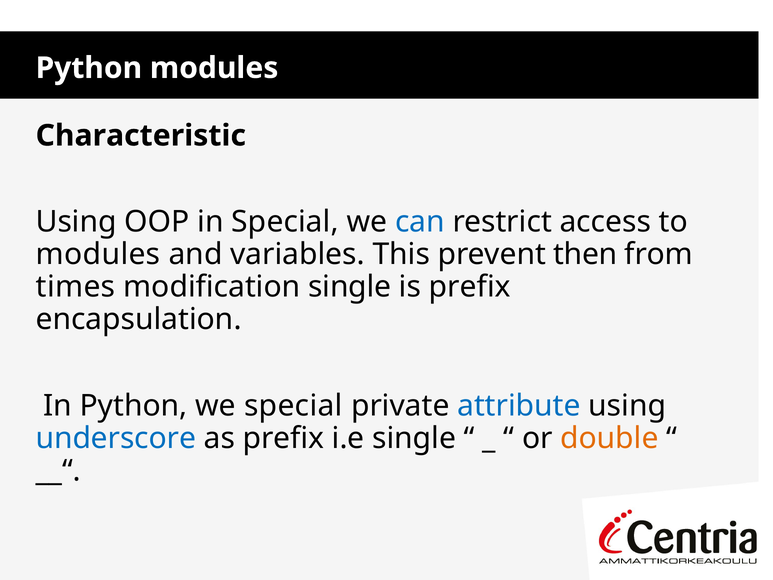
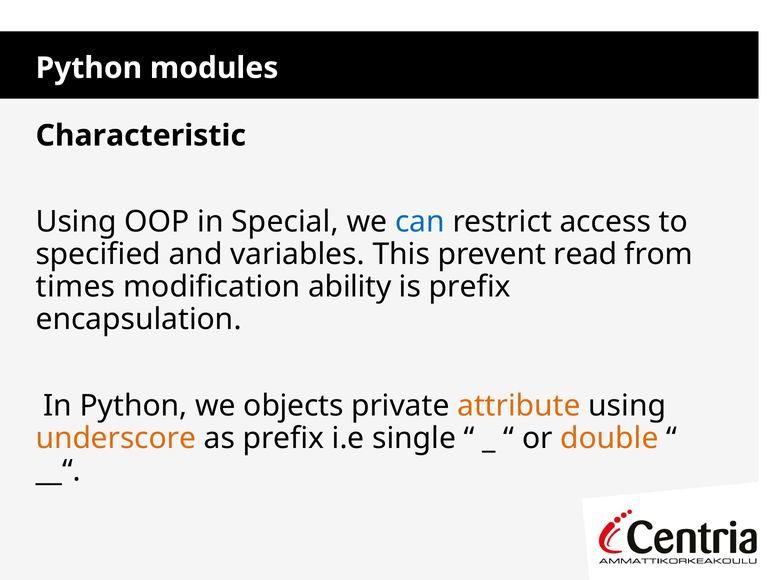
modules: modules -> specified (98, 254)
then: then -> read (585, 254)
modification single: single -> ability (350, 287)
we special: special -> objects (294, 406)
attribute colour: blue -> orange (519, 406)
underscore colour: blue -> orange (116, 438)
